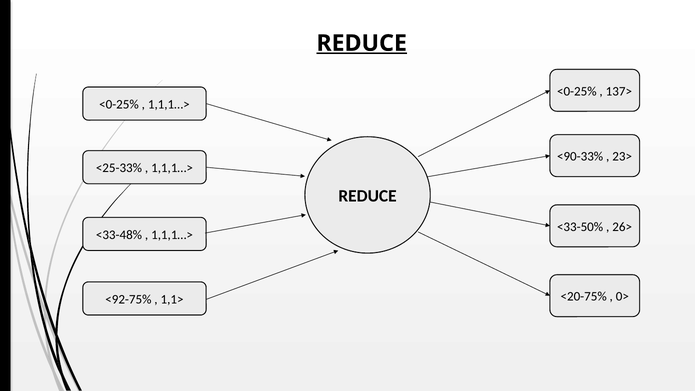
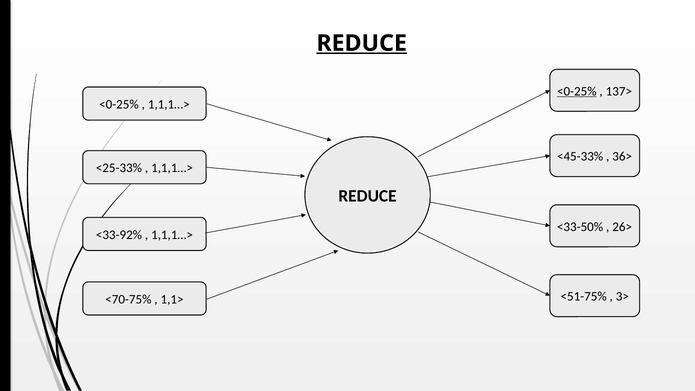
<0-25% underline: none -> present (577, 91)
<90-33%: <90-33% -> <45-33% (580, 157)
23>: 23> -> 36> (622, 157)
<33-48%: <33-48% -> <33-92% (119, 235)
<20-75%: <20-75% -> <51-75% (584, 297)
0>: 0> -> 3> (622, 297)
<92-75%: <92-75% -> <70-75% (128, 299)
